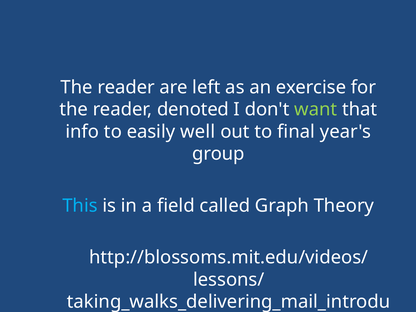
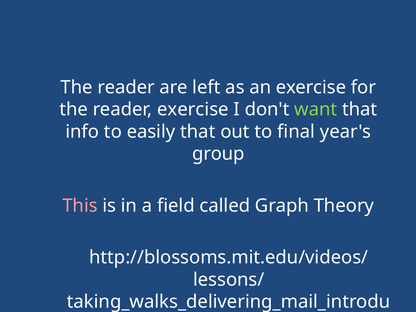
reader denoted: denoted -> exercise (193, 109)
easily well: well -> that (198, 132)
This colour: light blue -> pink (80, 206)
